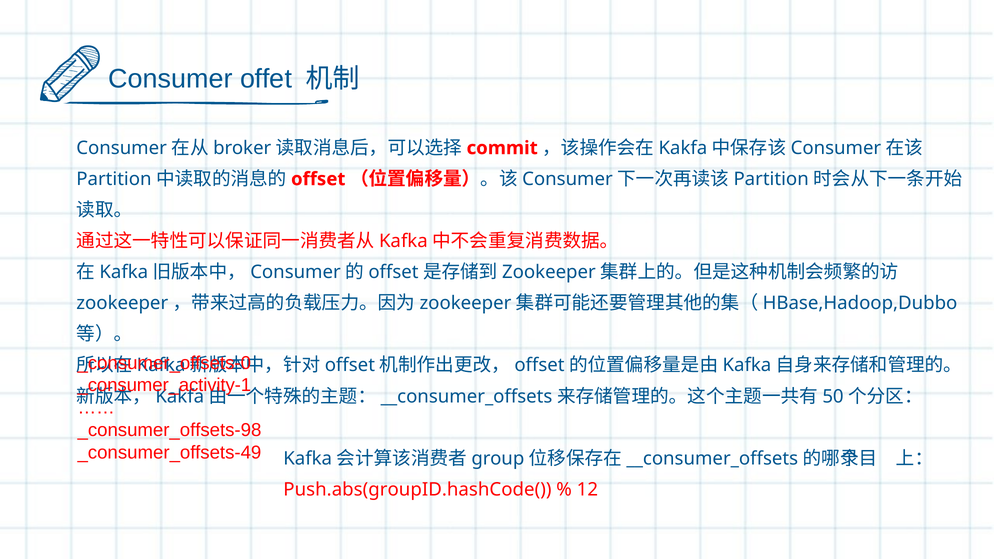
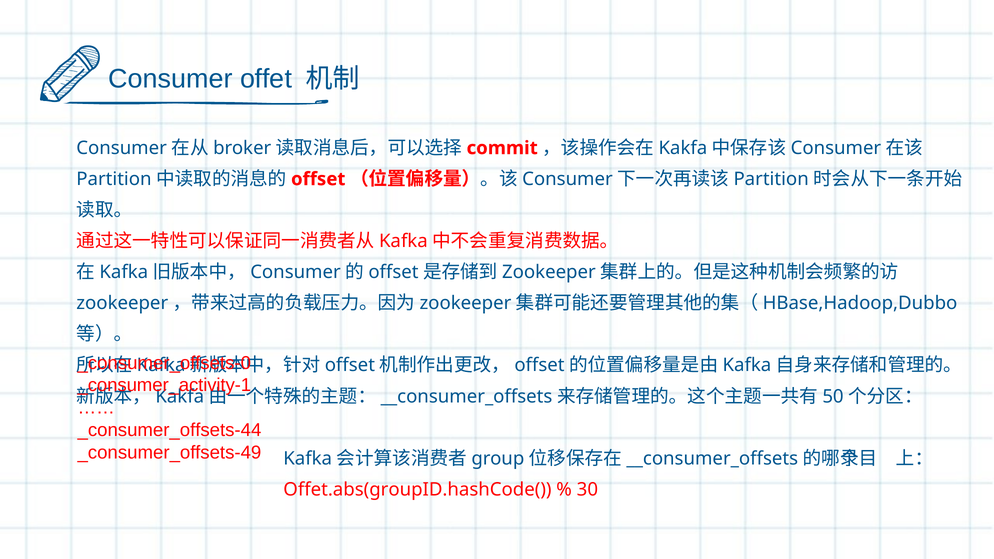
_consumer_offsets-98: _consumer_offsets-98 -> _consumer_offsets-44 (169, 430)
Push.abs(groupID.hashCode(: Push.abs(groupID.hashCode( -> Offet.abs(groupID.hashCode( (417, 490)
12: 12 -> 30 (587, 490)
